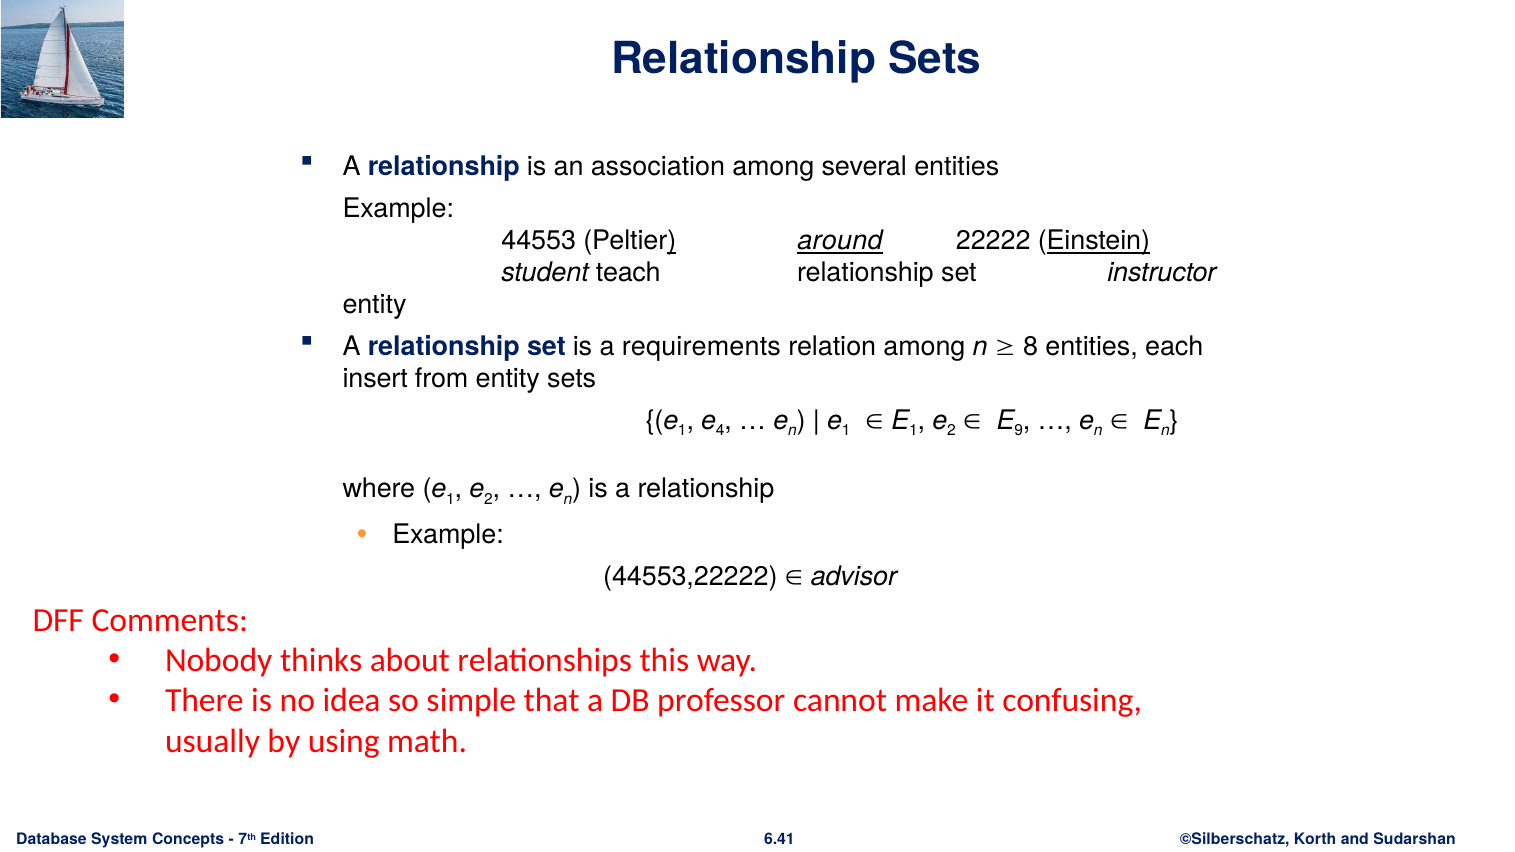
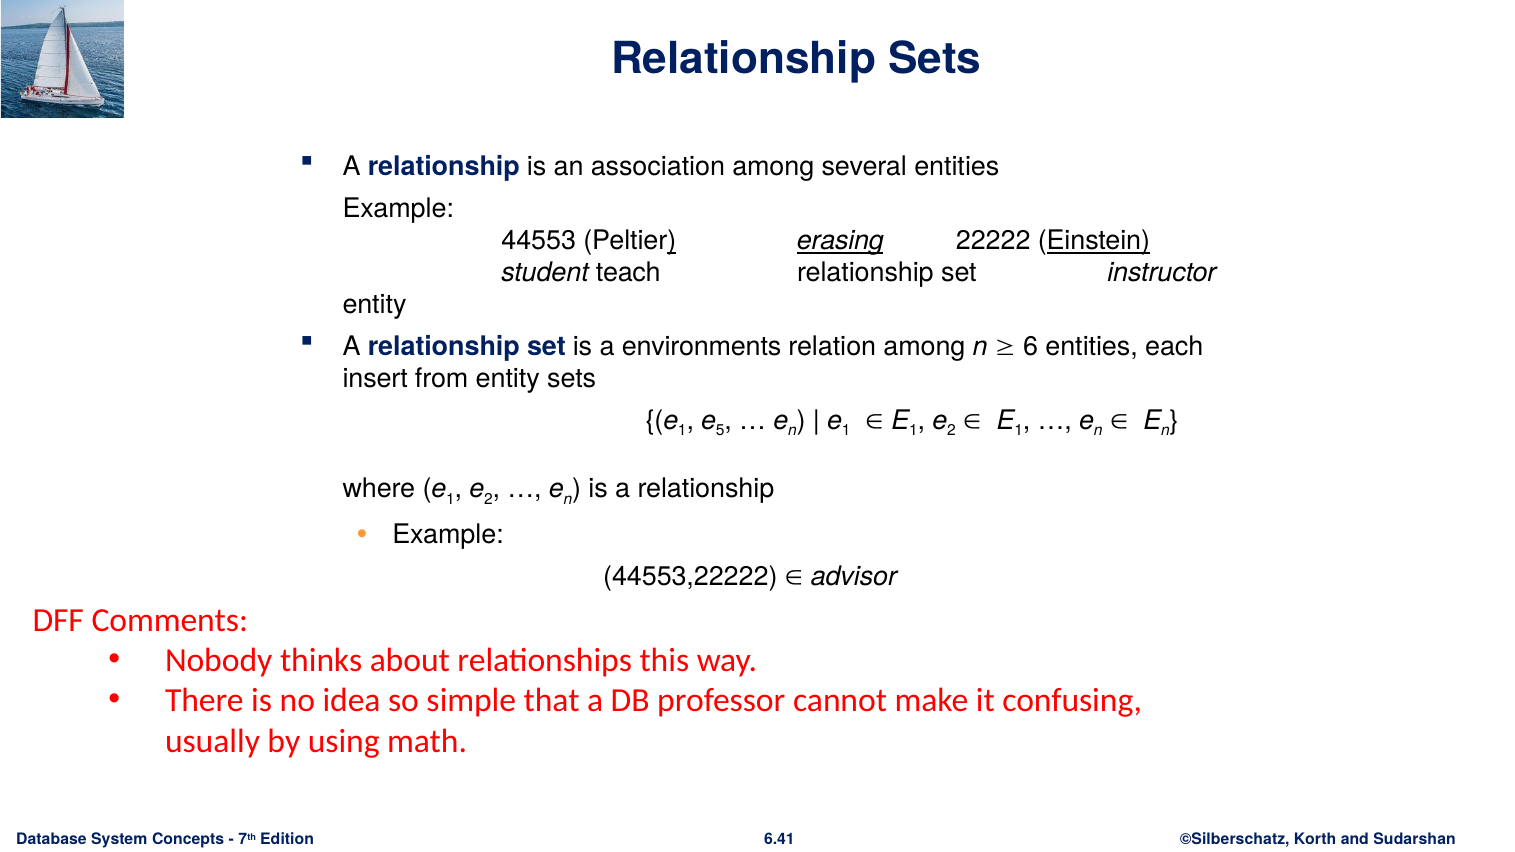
around: around -> erasing (840, 241)
requirements: requirements -> environments (702, 347)
8: 8 -> 6 (1031, 347)
4: 4 -> 5 (720, 431)
9: 9 -> 1 (1019, 431)
